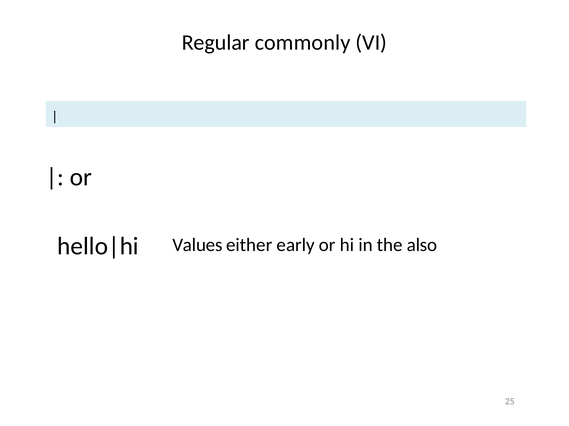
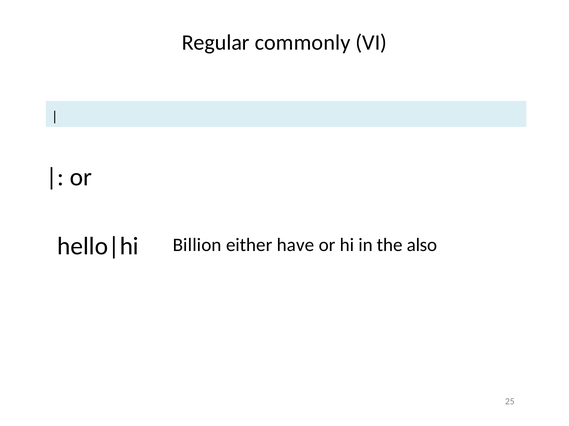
Values: Values -> Billion (197, 245)
early: early -> have (296, 245)
